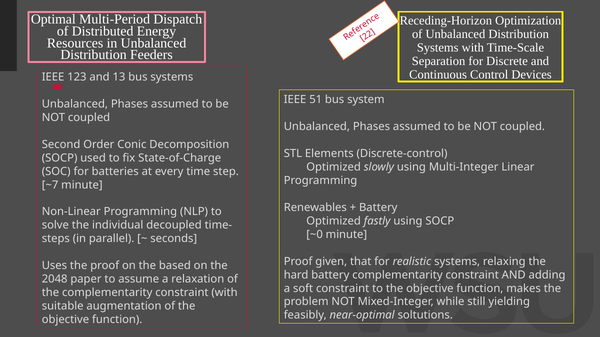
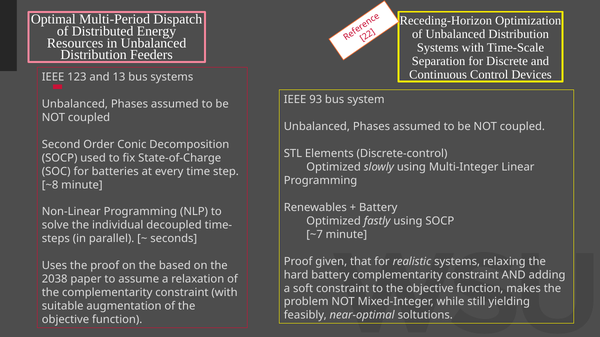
51: 51 -> 93 (316, 100)
~7: ~7 -> ~8 (50, 185)
~0: ~0 -> ~7 (315, 235)
2048: 2048 -> 2038 (55, 280)
